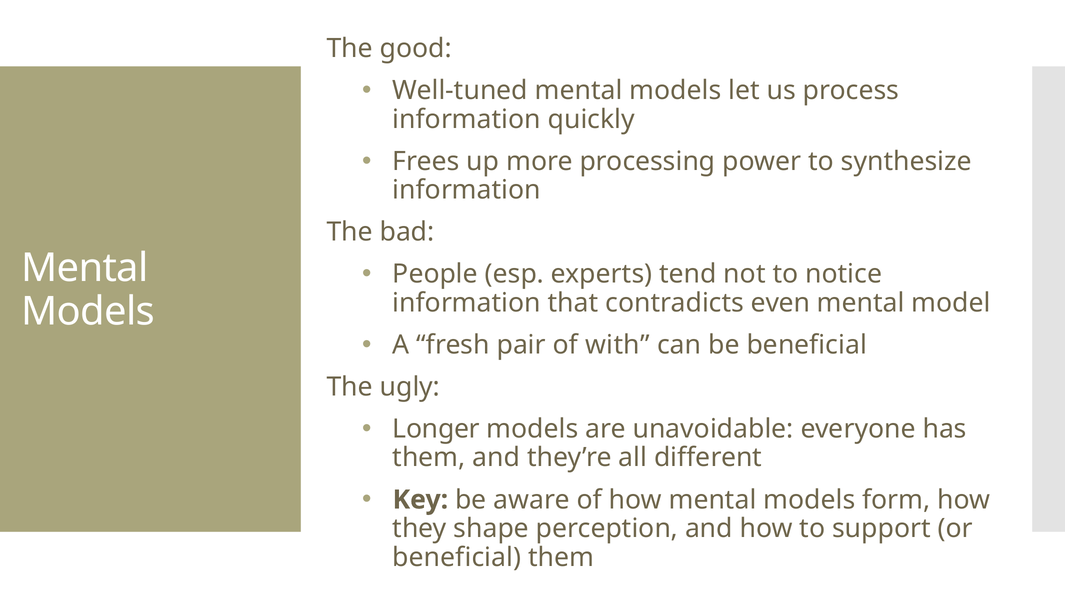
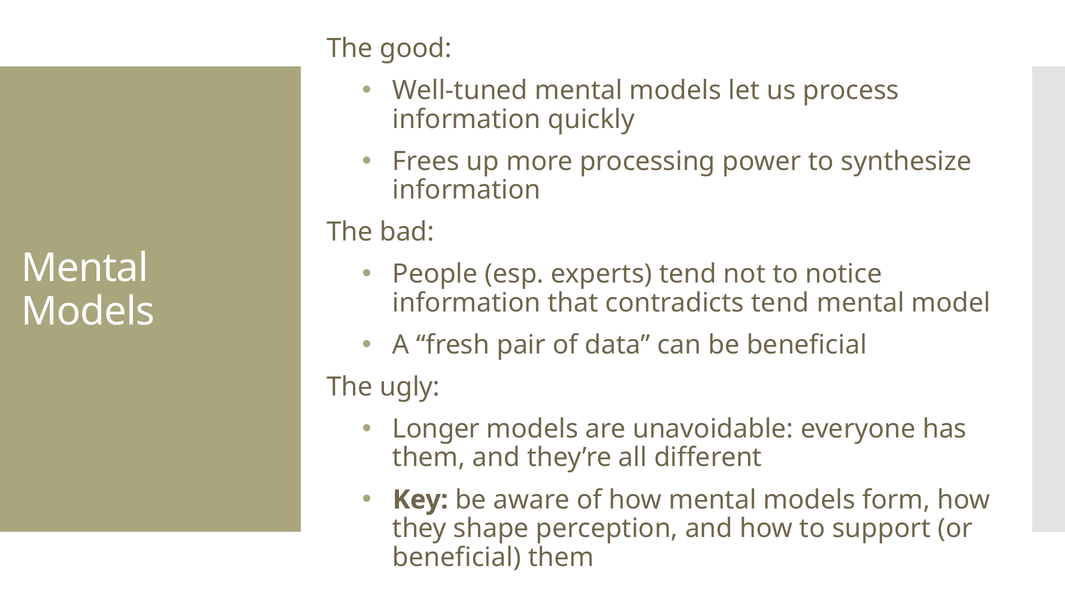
contradicts even: even -> tend (780, 303)
with: with -> data (618, 345)
